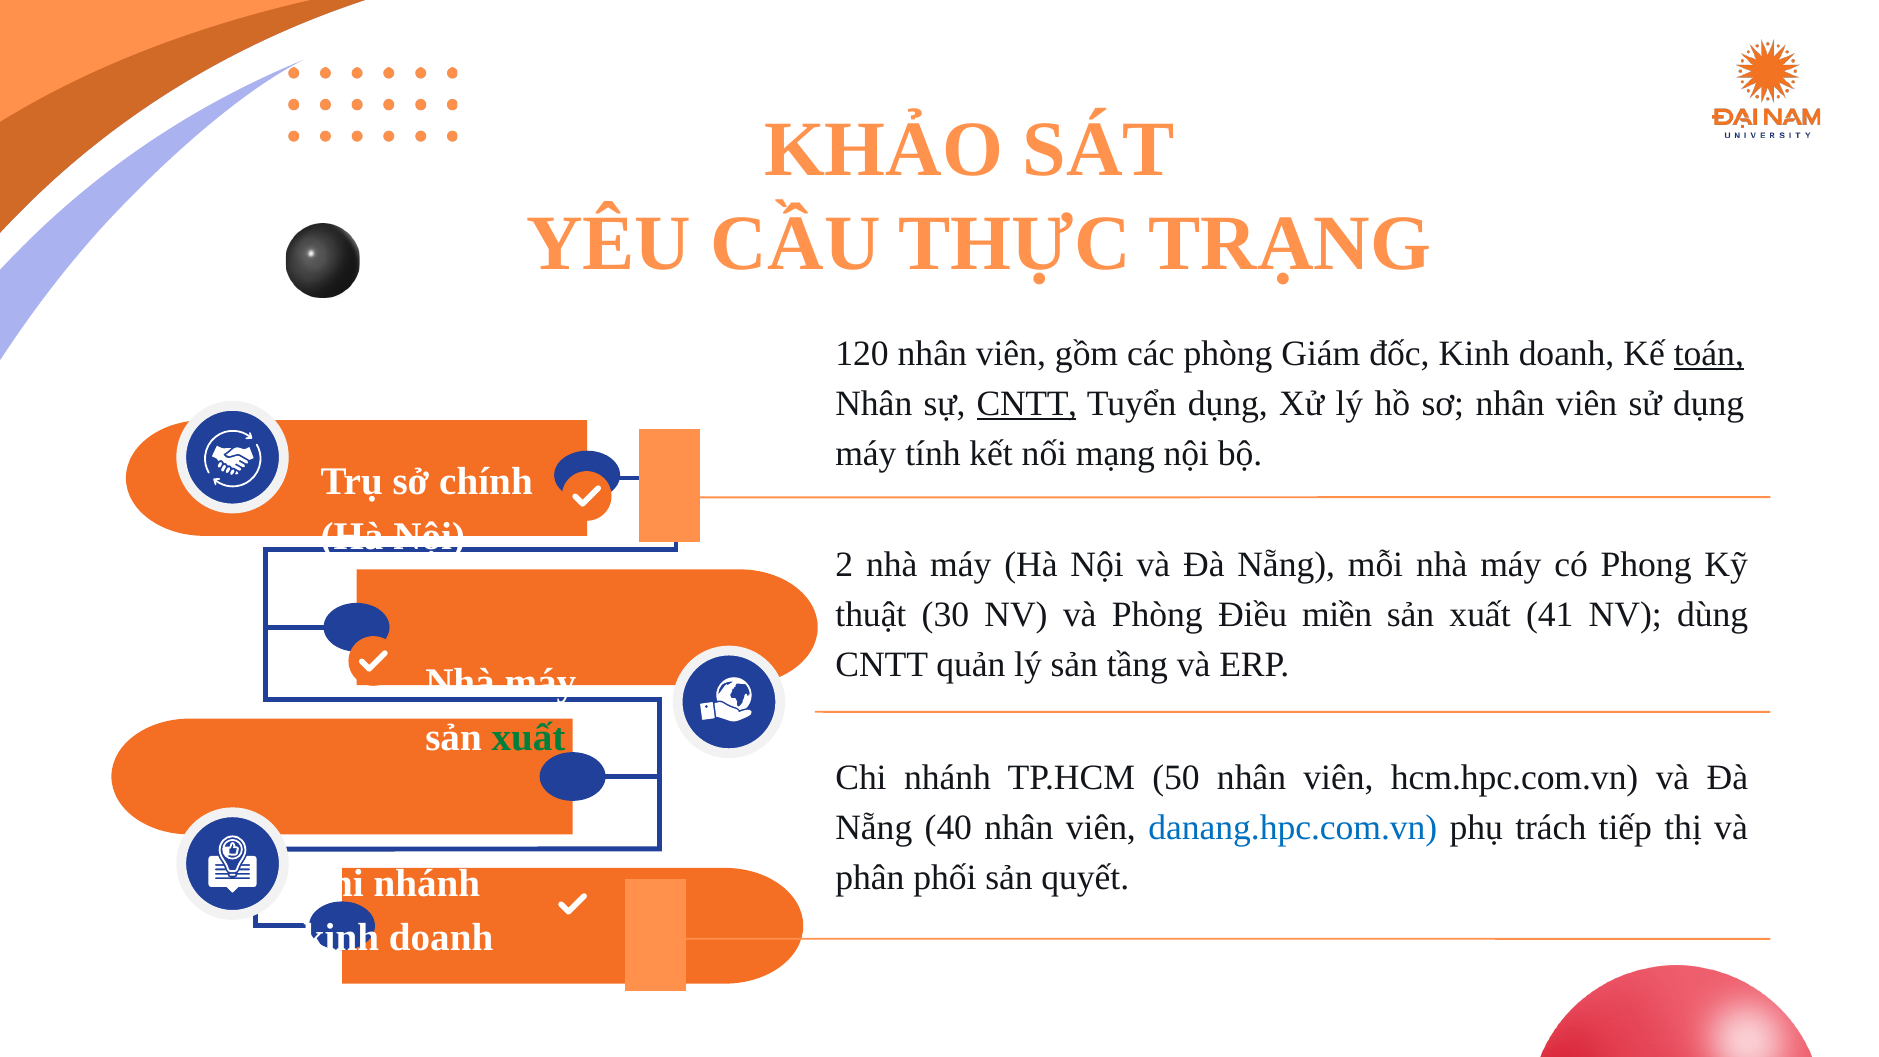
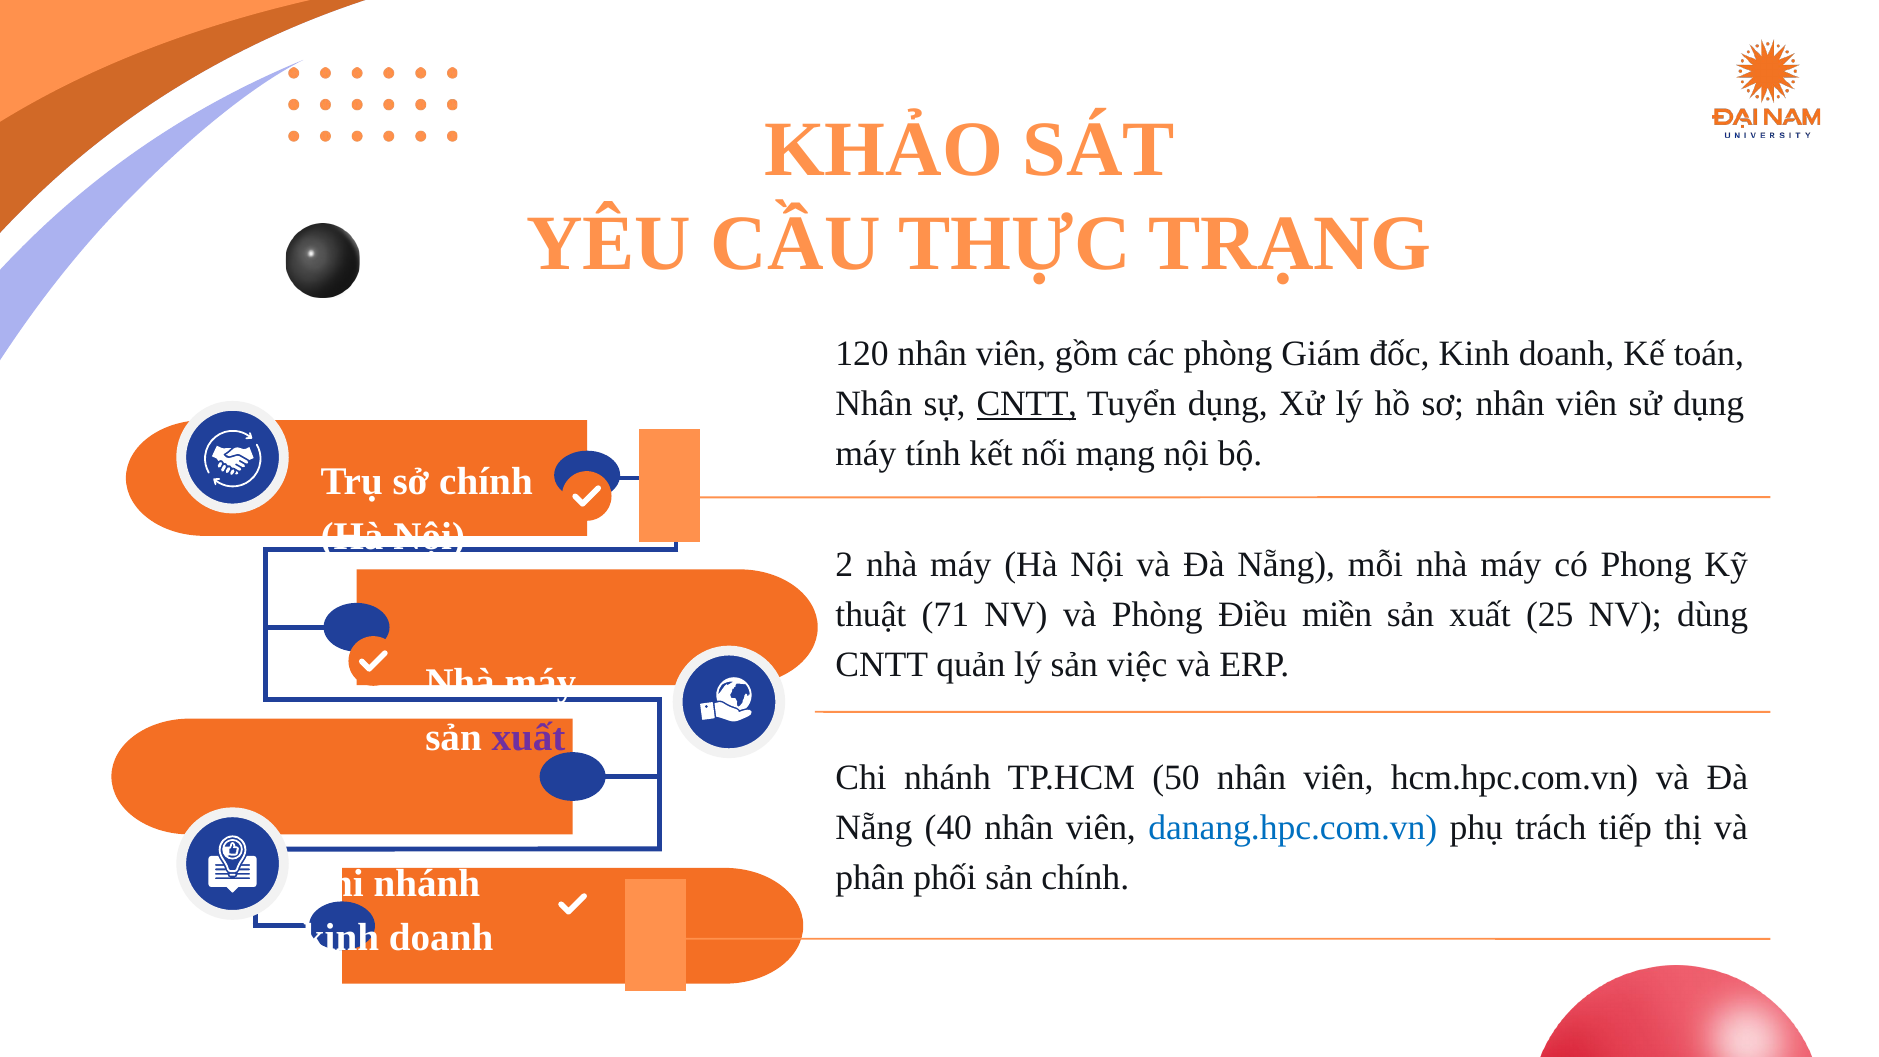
toán underline: present -> none (1709, 354)
30: 30 -> 71 (945, 615)
41: 41 -> 25 (1550, 615)
tầng: tầng -> việc (1137, 664)
xuất colour: green -> purple (528, 737)
sản quyết: quyết -> chính (1085, 878)
